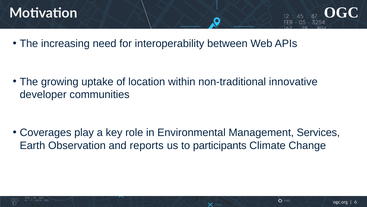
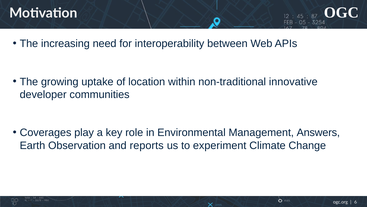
Services: Services -> Answers (318, 132)
participants: participants -> experiment (220, 145)
